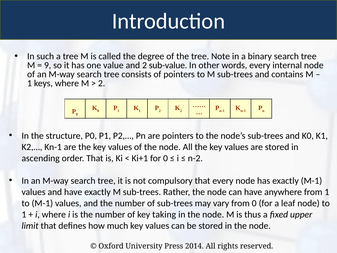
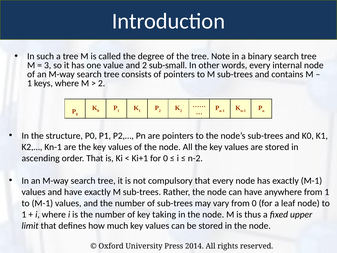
9: 9 -> 3 (48, 65)
sub-value: sub-value -> sub-small (168, 65)
